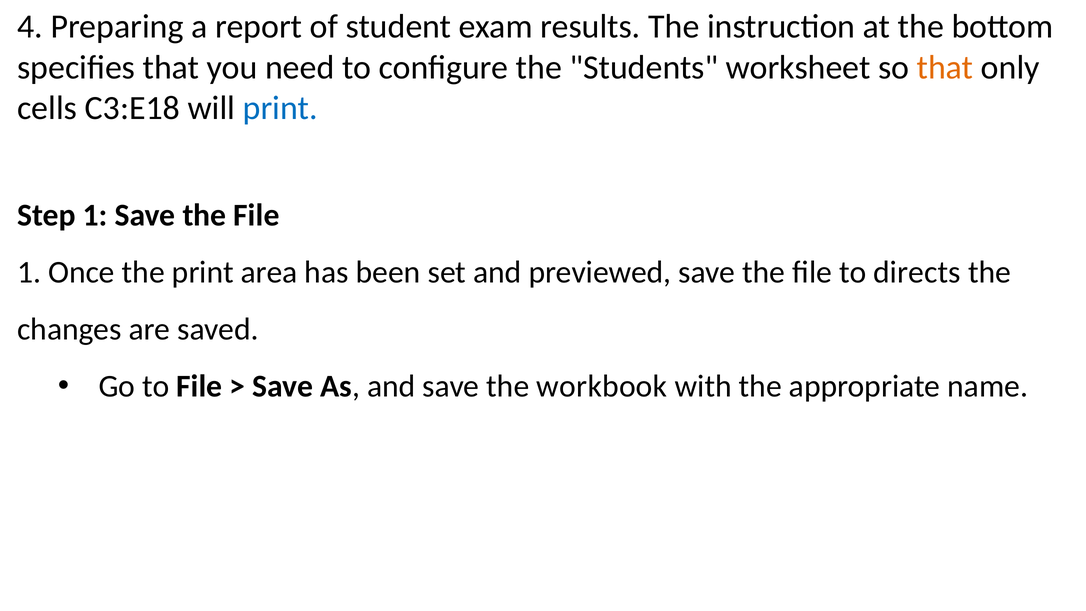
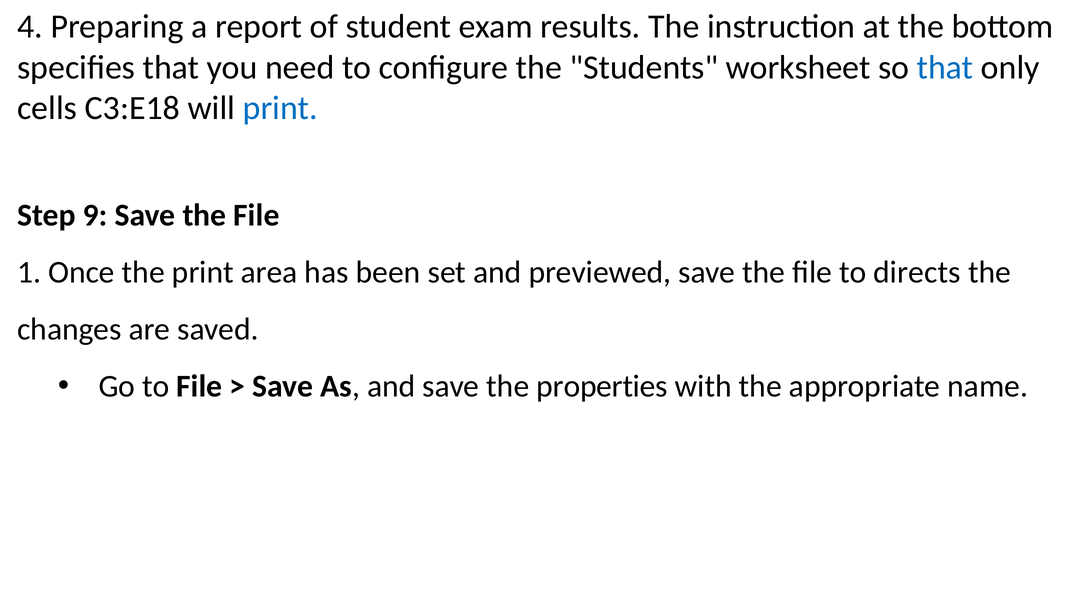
that colour: orange -> blue (945, 67)
Step 1: 1 -> 9 (95, 215)
workbook: workbook -> properties (602, 386)
